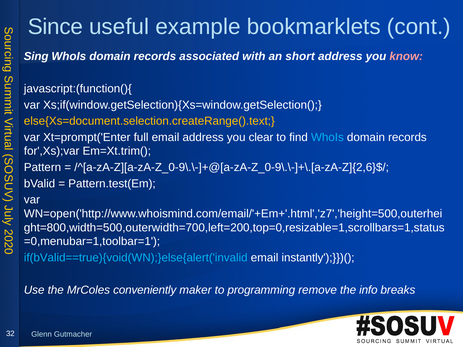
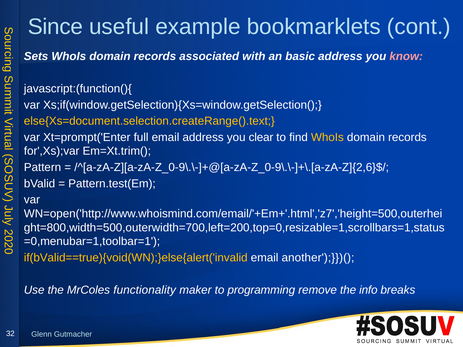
Sing: Sing -> Sets (36, 56)
short: short -> basic (300, 56)
WhoIs colour: light blue -> yellow (327, 137)
if(bValid==true){void(WN);}else{alert('invalid colour: light blue -> yellow (136, 258)
instantly');}})(: instantly');}})( -> another');}})( (318, 258)
conveniently: conveniently -> functionality (145, 290)
